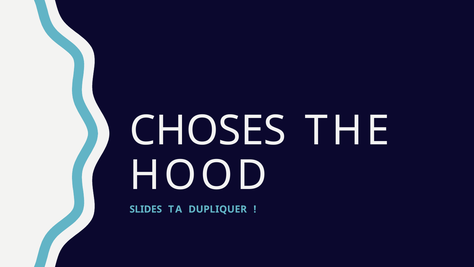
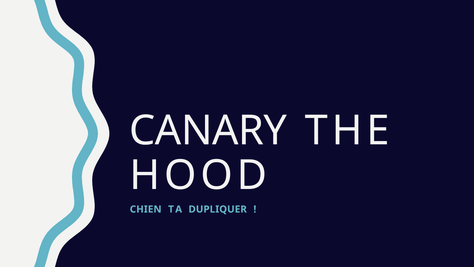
CHOSES: CHOSES -> CANARY (208, 131)
SLIDES: SLIDES -> CHIEN (146, 209)
